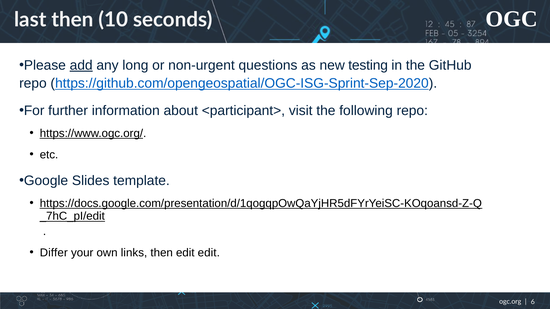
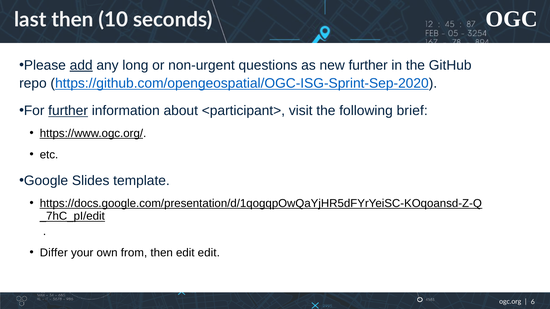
new testing: testing -> further (368, 65)
further underline: none -> present (68, 111)
following repo: repo -> brief (412, 111)
links: links -> from (134, 253)
